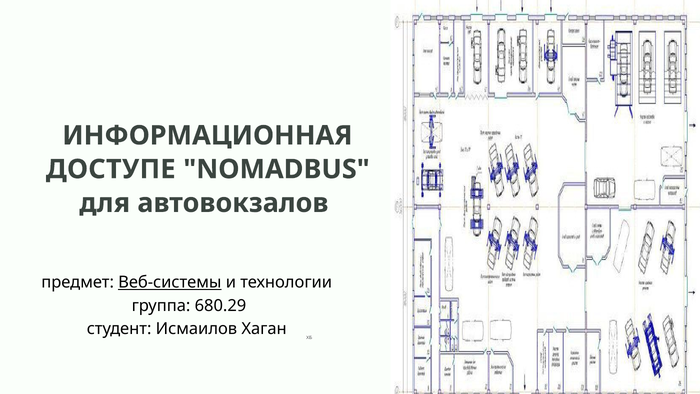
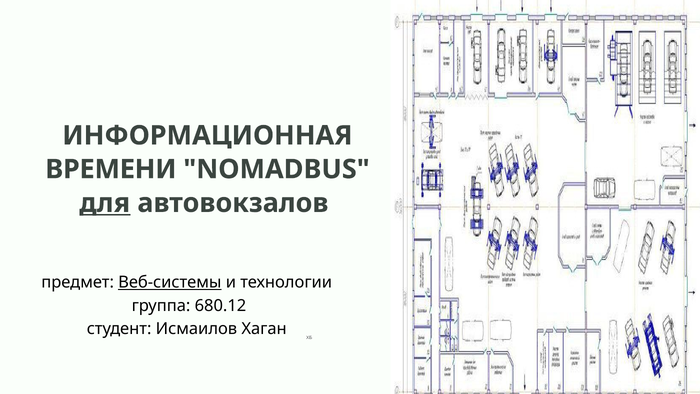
ДОСТУПЕ: ДОСТУПЕ -> ВРЕМЕНИ (111, 169)
для underline: none -> present (105, 203)
680.29: 680.29 -> 680.12 (220, 305)
